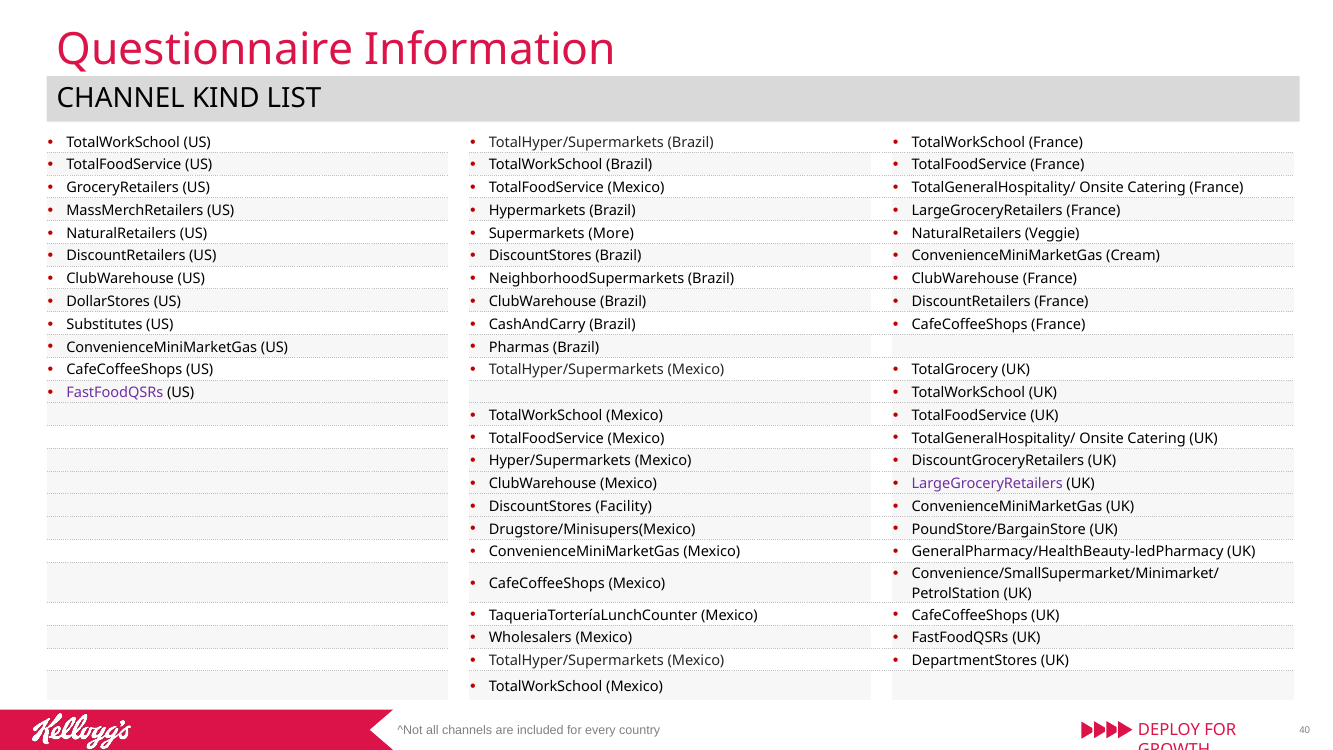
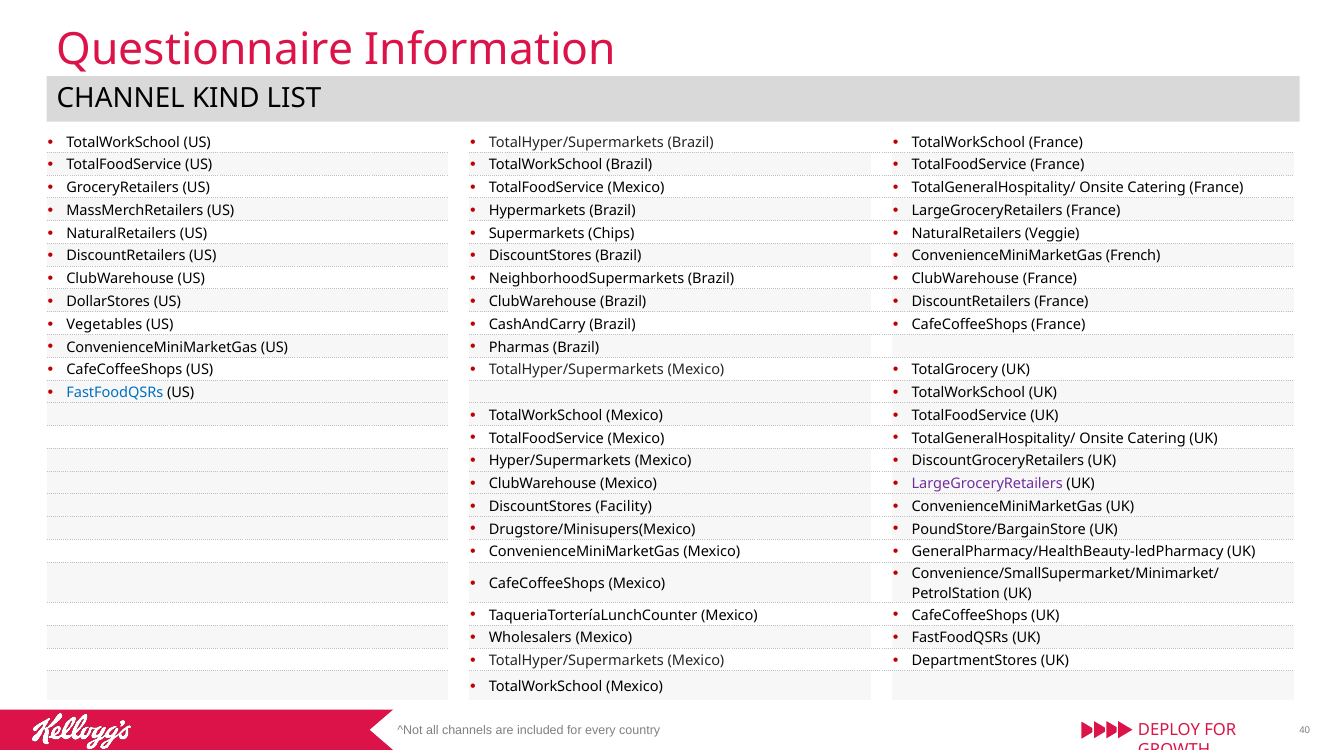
More: More -> Chips (611, 233)
Cream: Cream -> French (1133, 256)
Substitutes: Substitutes -> Vegetables (104, 324)
FastFoodQSRs colour: purple -> blue (115, 393)
